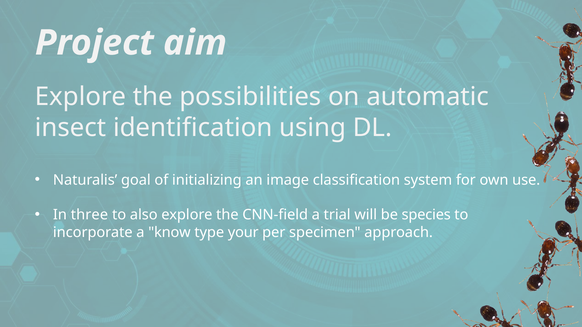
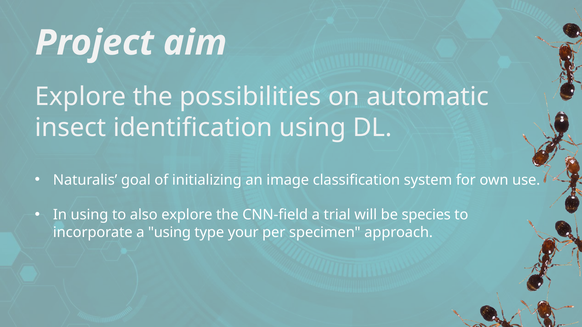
In three: three -> using (89, 215)
a know: know -> using (169, 232)
